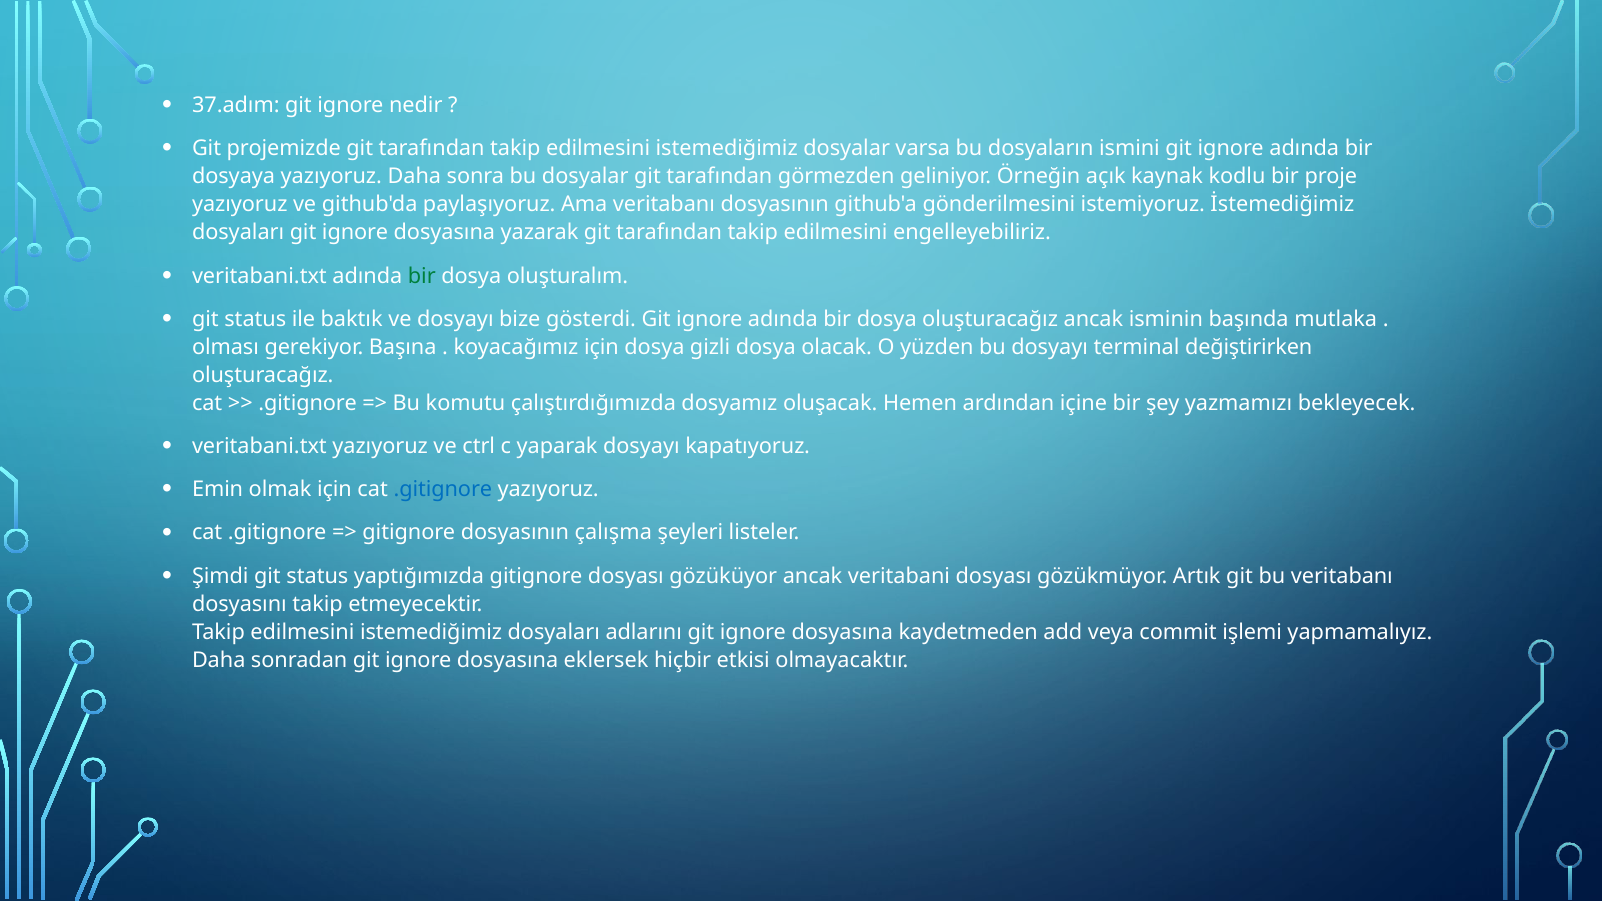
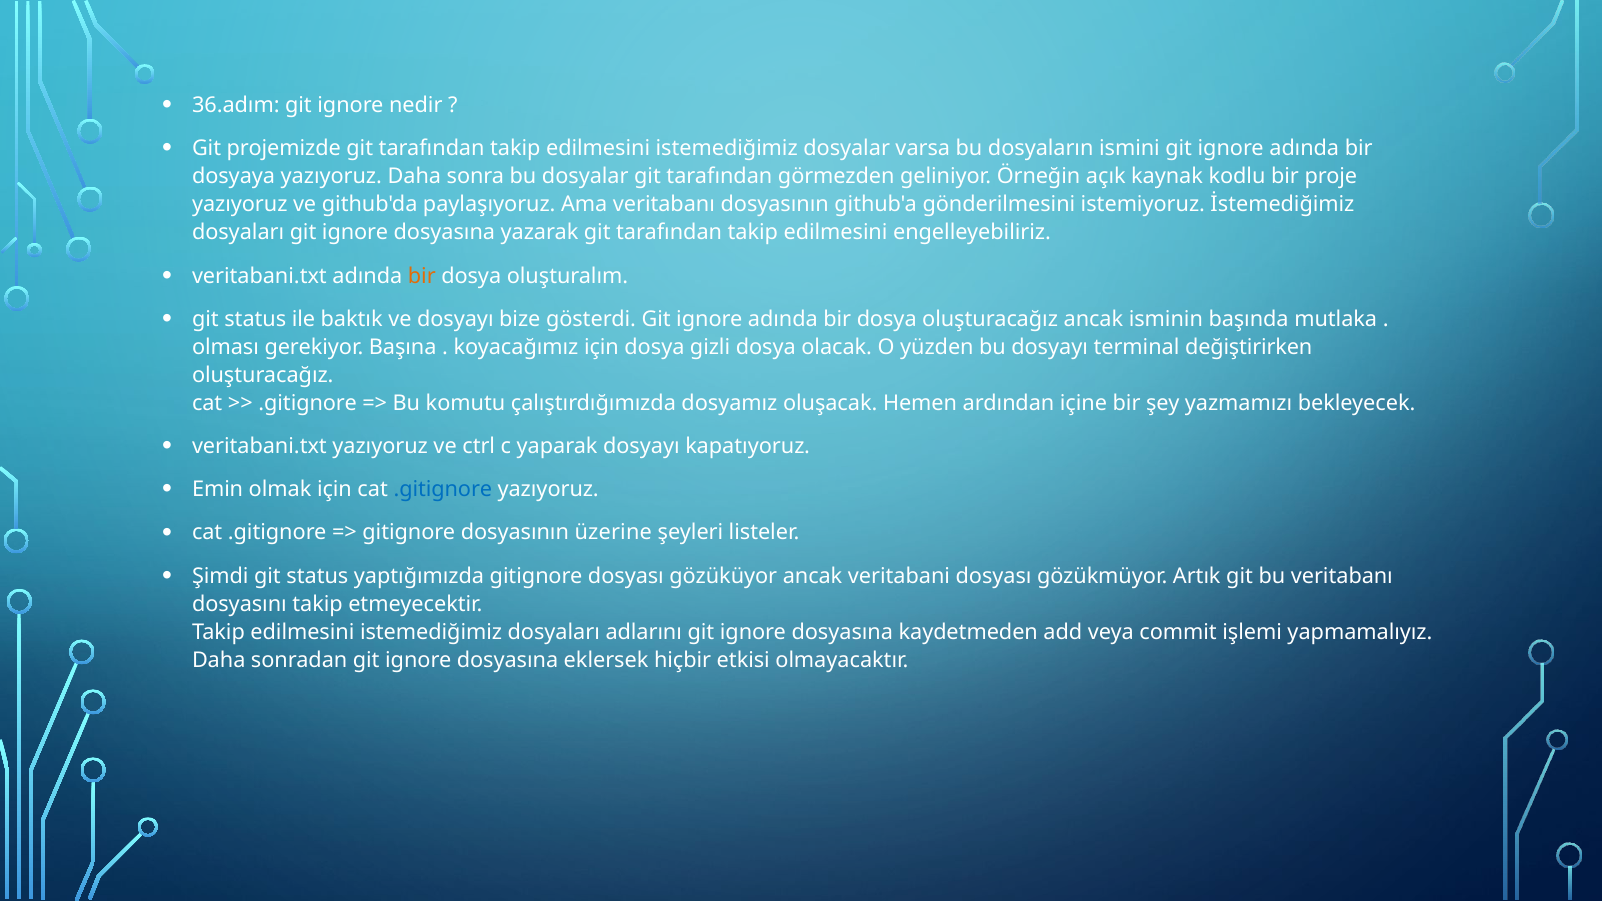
37.adım: 37.adım -> 36.adım (236, 105)
bir colour: green -> orange (422, 276)
çalışma: çalışma -> üzerine (613, 533)
